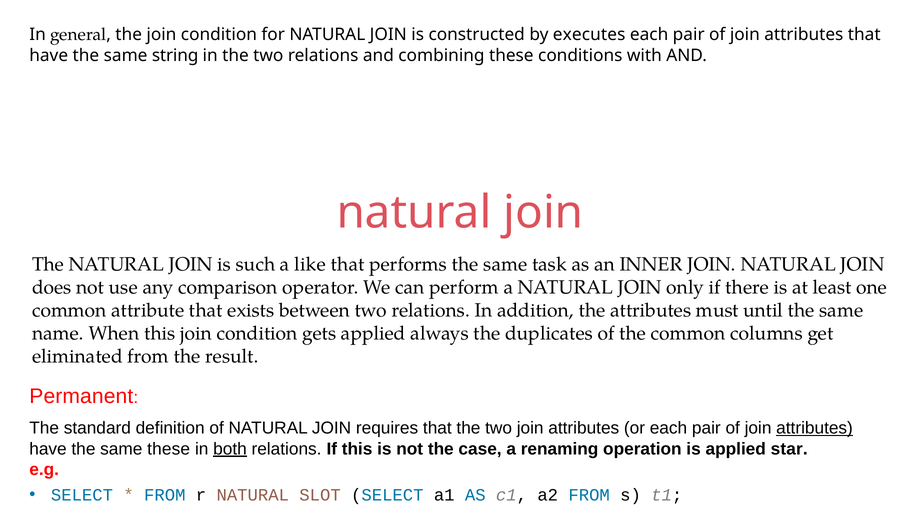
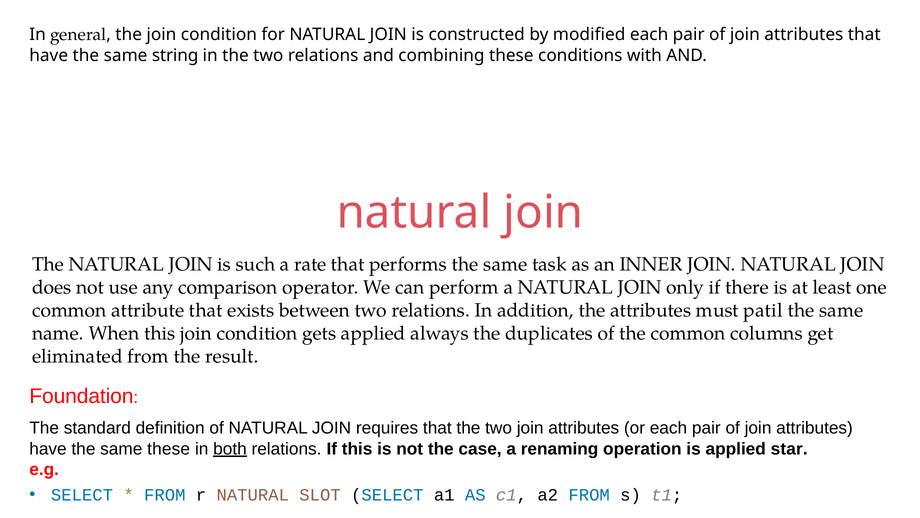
executes: executes -> modified (589, 35)
like: like -> rate (310, 264)
until: until -> patil (763, 310)
Permanent: Permanent -> Foundation (81, 396)
attributes underline: present -> none (815, 428)
